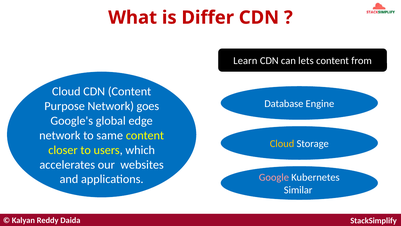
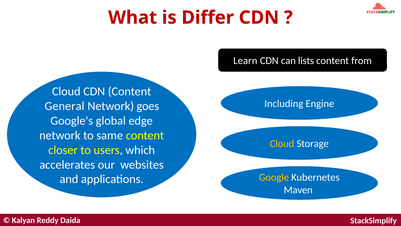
lets: lets -> lists (306, 61)
Database: Database -> Including (284, 103)
Purpose: Purpose -> General (65, 106)
Google colour: pink -> yellow (274, 177)
Similar: Similar -> Maven (298, 190)
